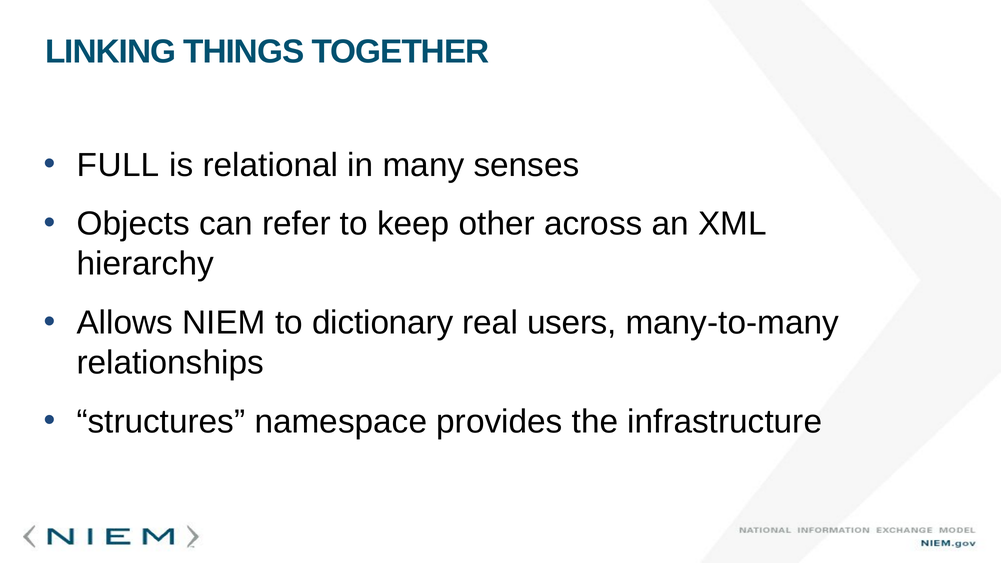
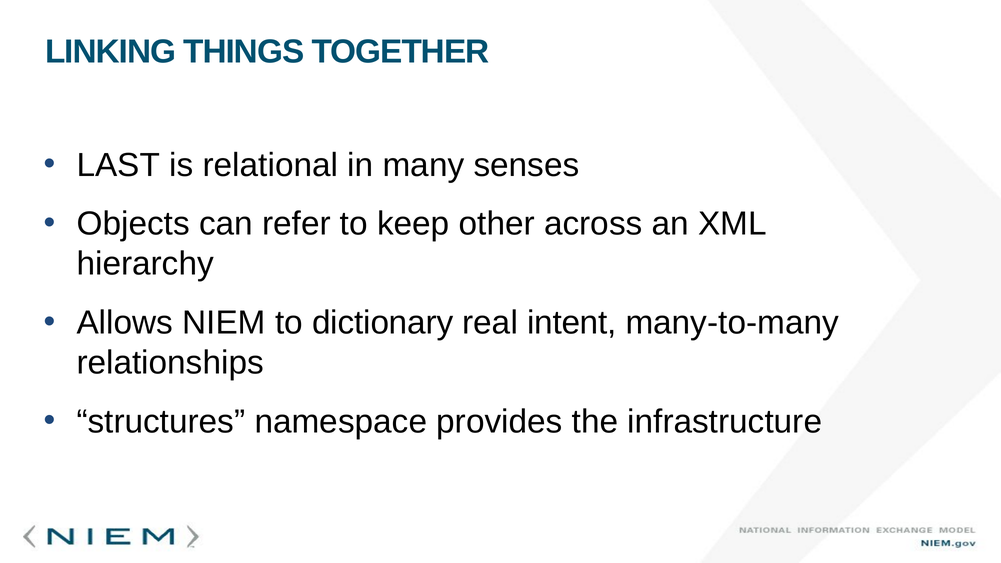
FULL: FULL -> LAST (118, 165)
users: users -> intent (572, 323)
